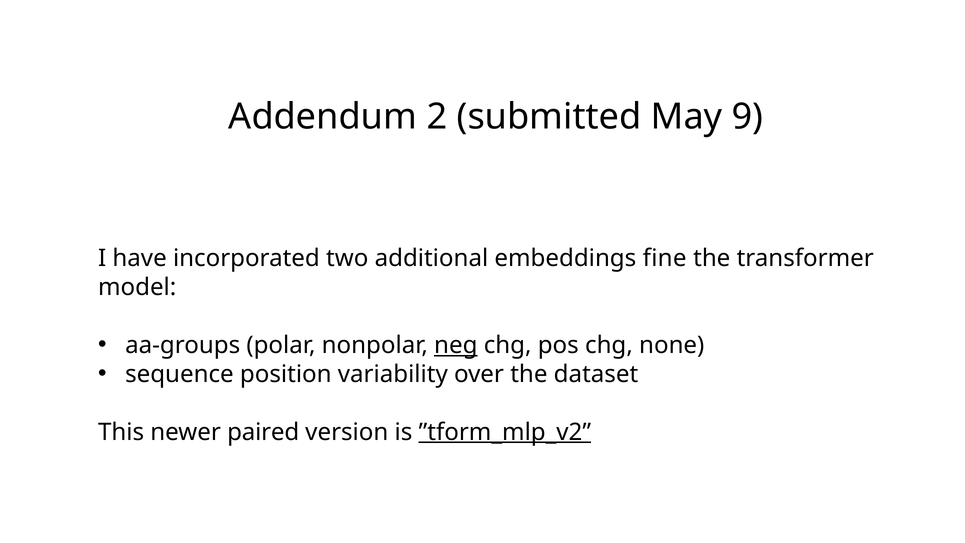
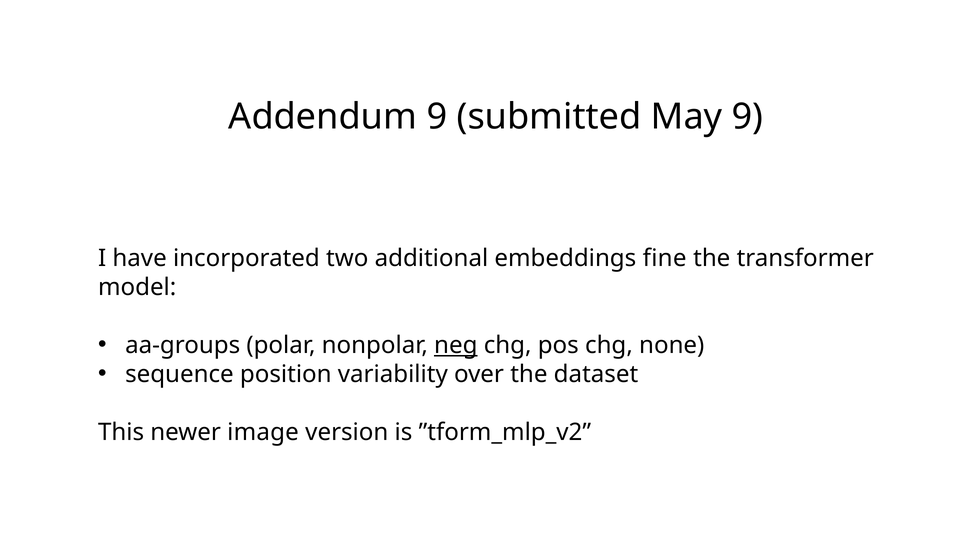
Addendum 2: 2 -> 9 (437, 117)
paired: paired -> image (263, 432)
”tform_mlp_v2 underline: present -> none (505, 432)
